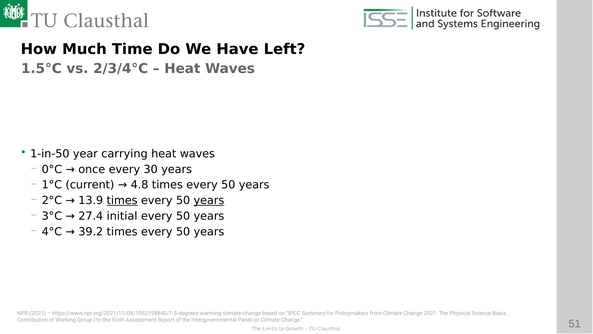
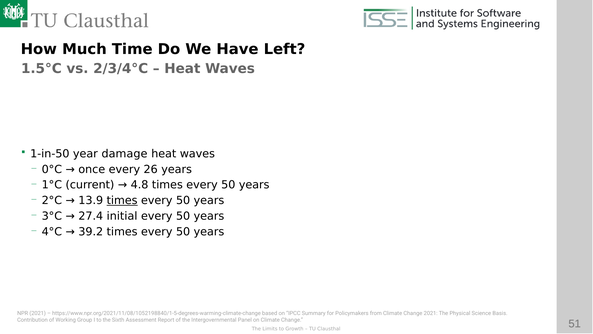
carrying: carrying -> damage (124, 154)
30: 30 -> 26 (151, 169)
years underline: present -> none (209, 200)
